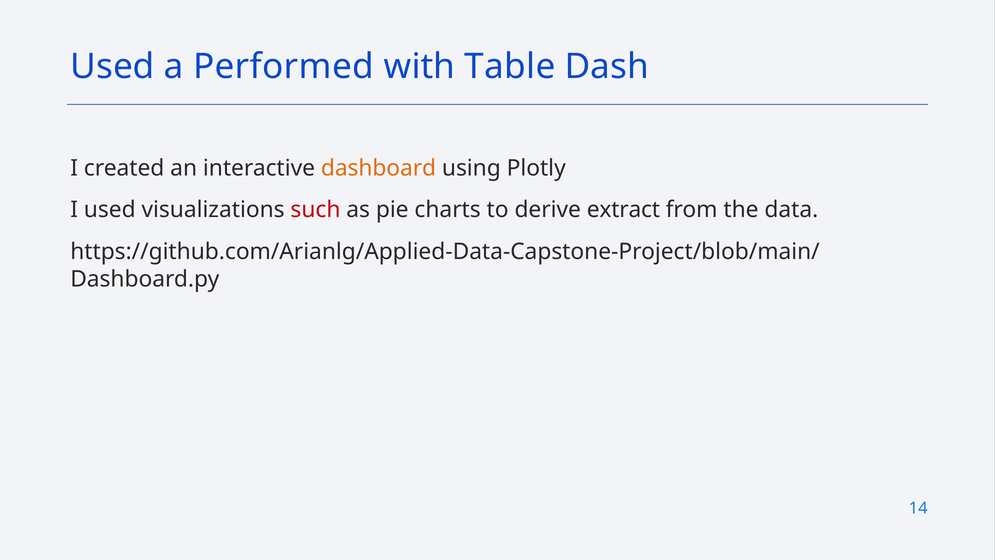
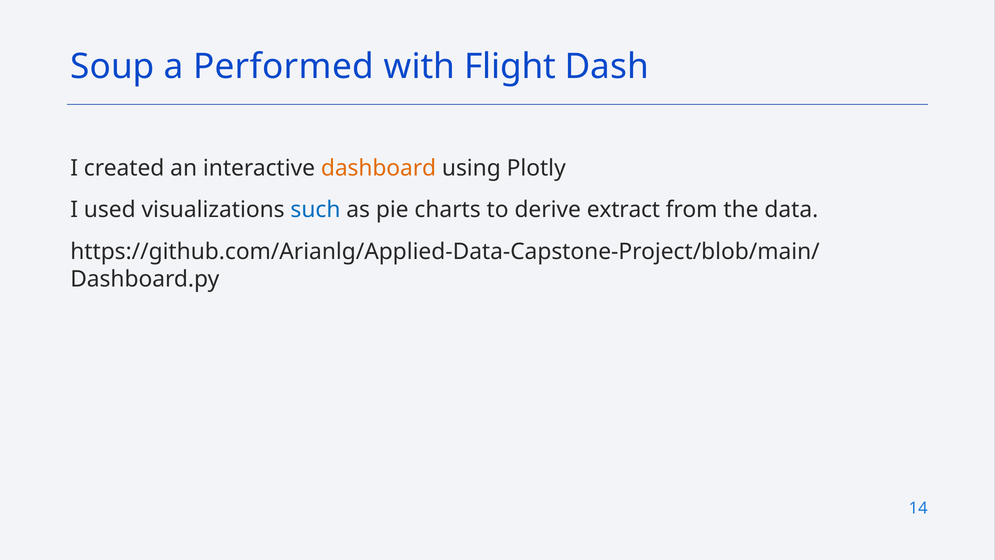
Used: Used -> Soup (112, 66)
Table: Table -> Flight (510, 66)
such colour: red -> blue (316, 210)
